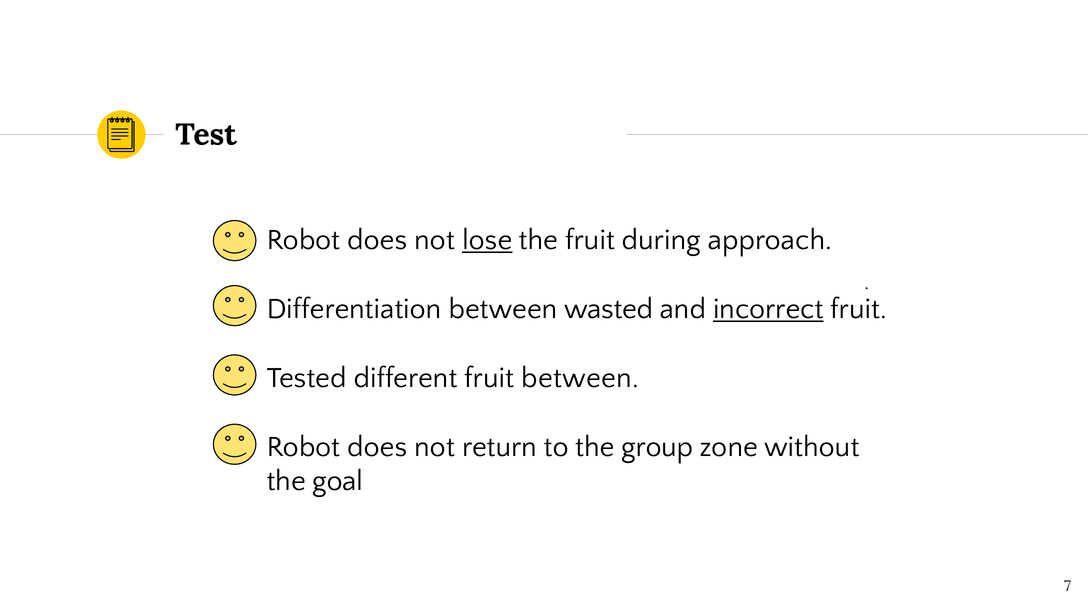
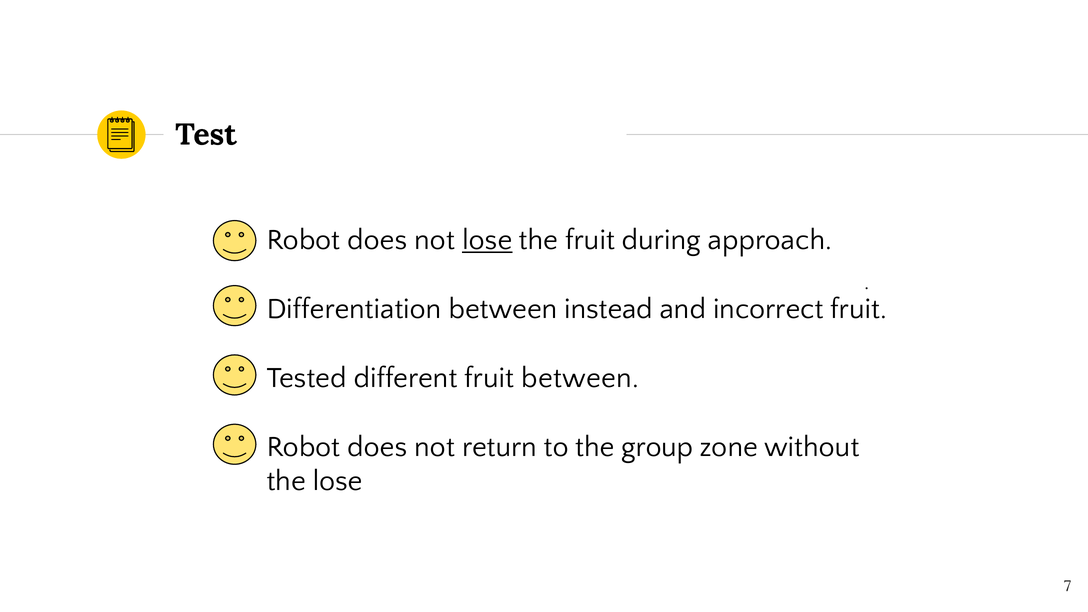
wasted: wasted -> instead (609, 309)
incorrect underline: present -> none (768, 309)
the goal: goal -> lose (338, 481)
